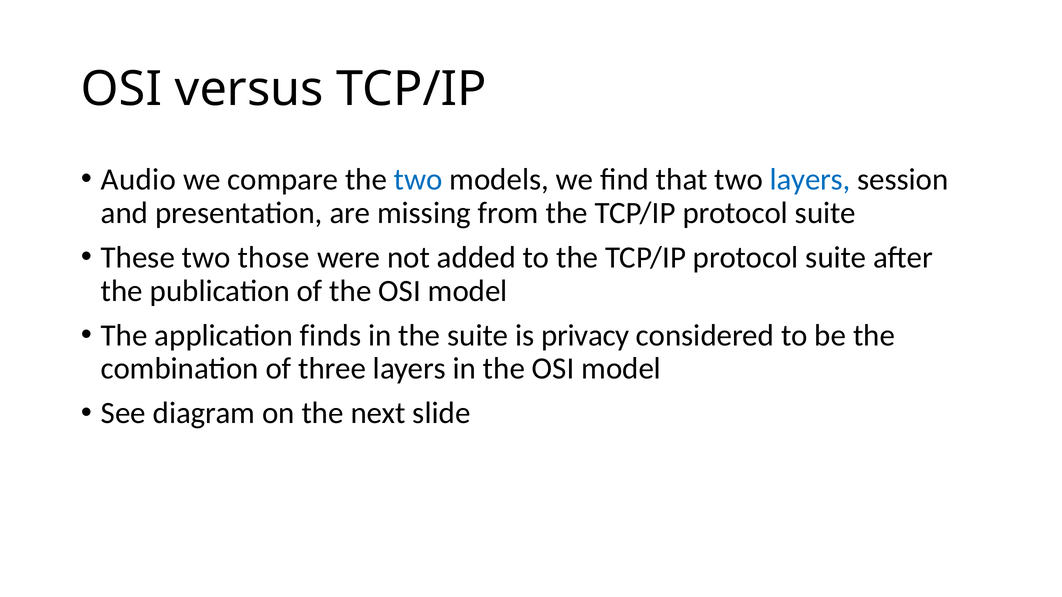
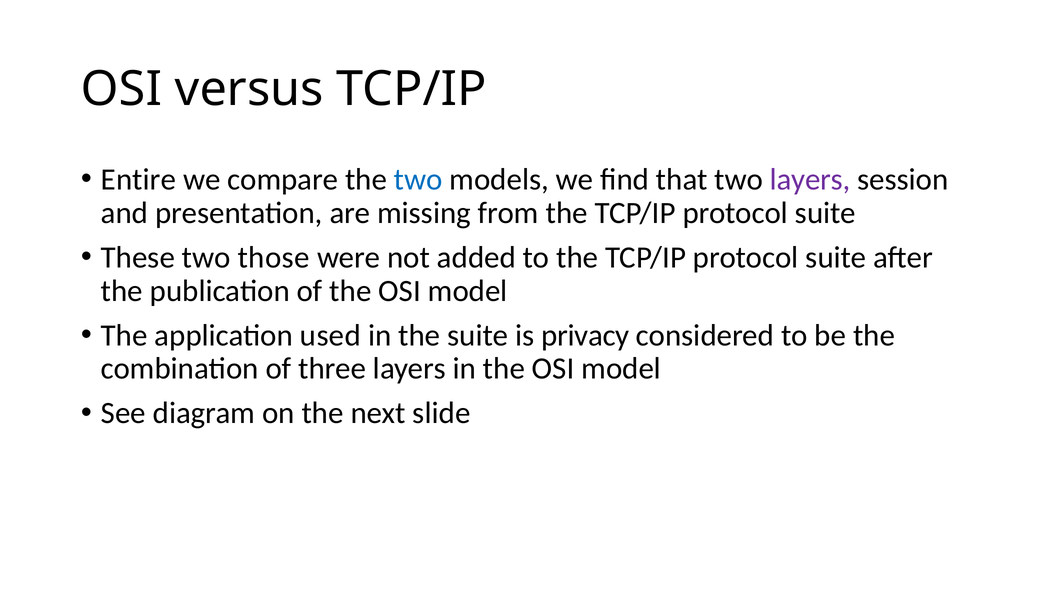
Audio: Audio -> Entire (139, 180)
layers colour: blue -> purple (810, 180)
finds: finds -> used (330, 336)
